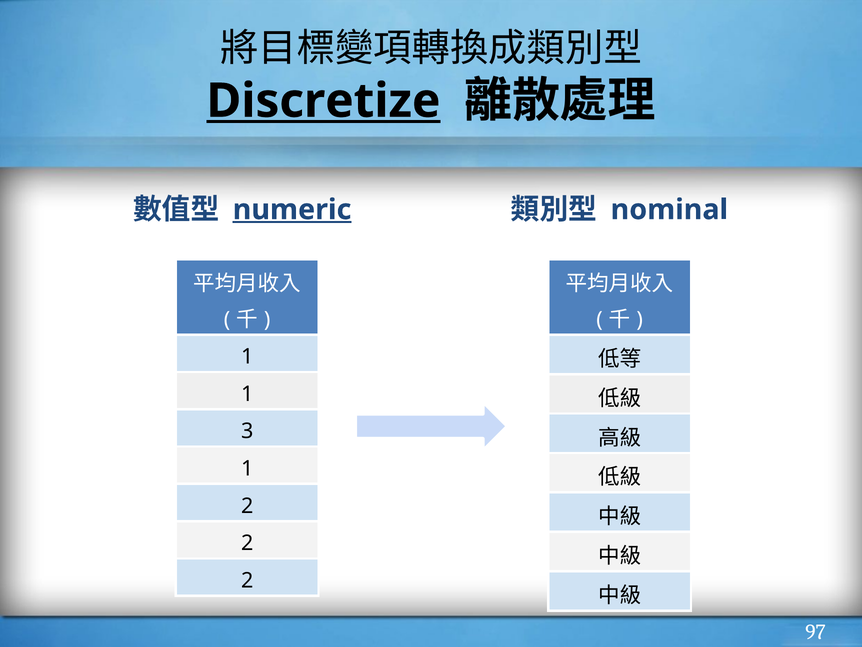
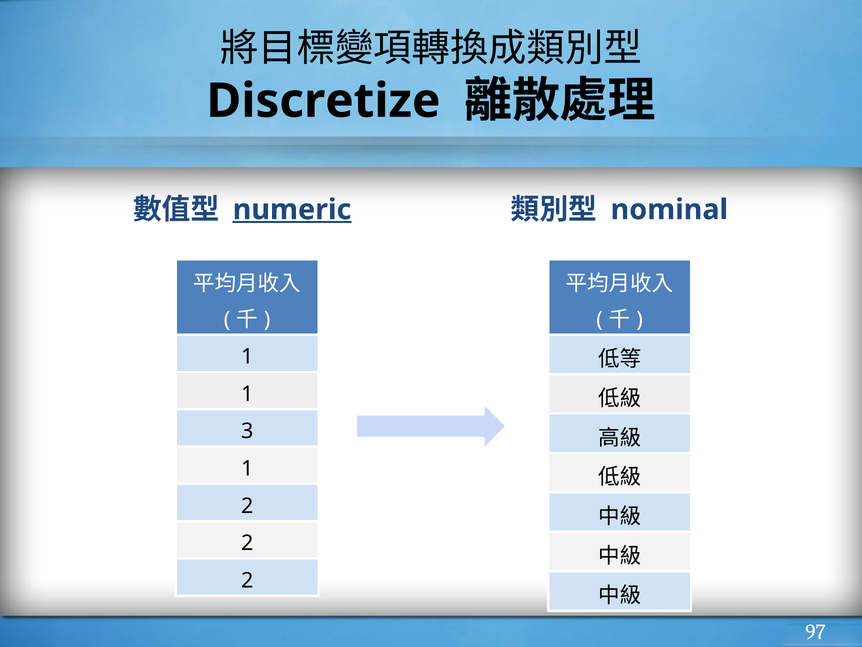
Discretize underline: present -> none (323, 101)
